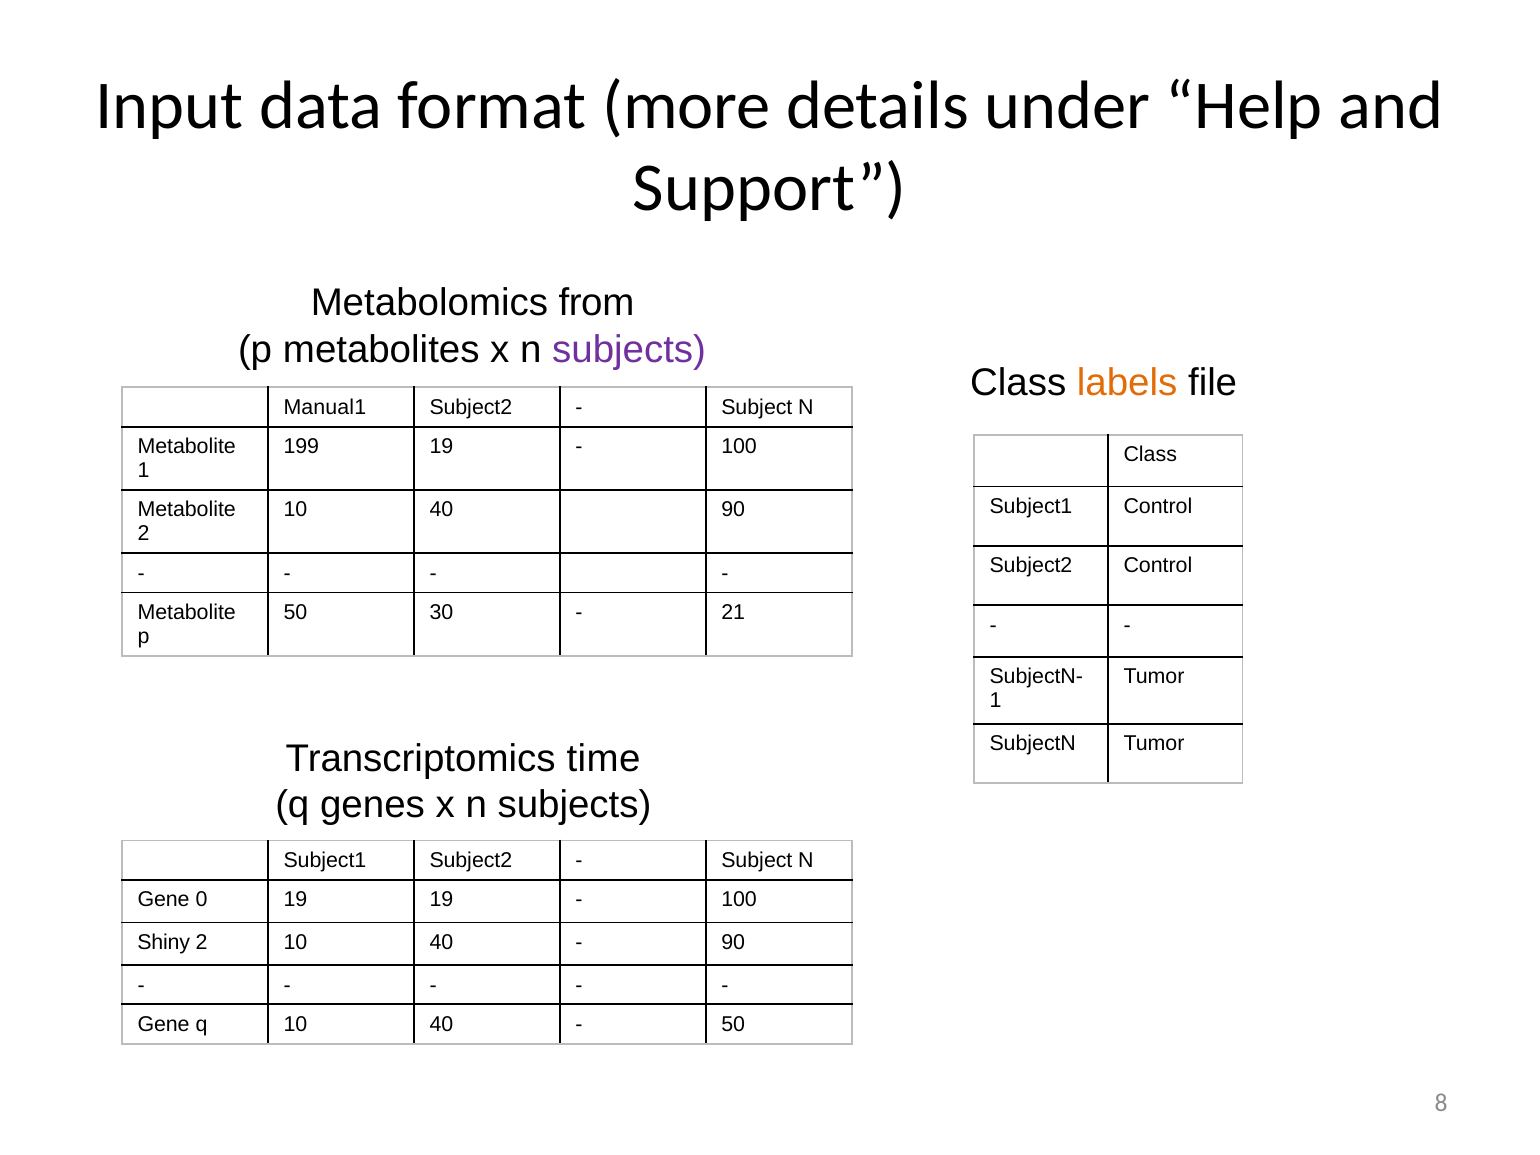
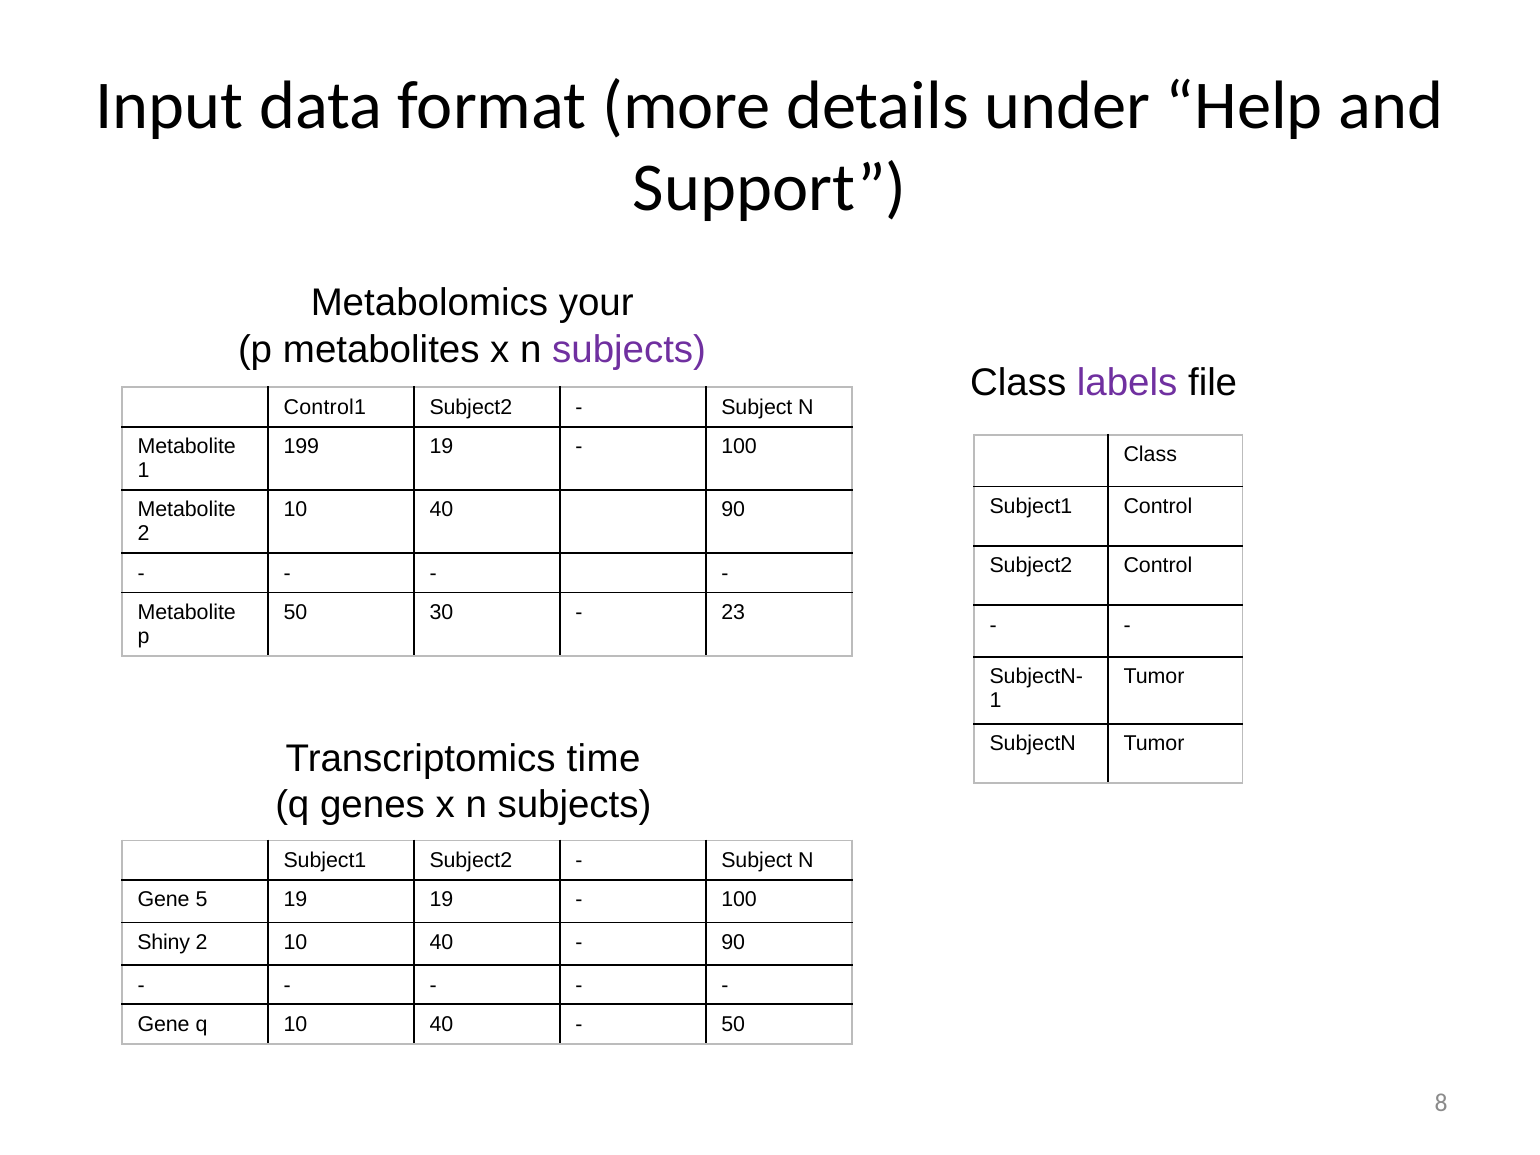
from: from -> your (596, 303)
labels colour: orange -> purple (1127, 383)
Manual1: Manual1 -> Control1 (325, 407)
21: 21 -> 23 (733, 612)
0: 0 -> 5 (202, 900)
